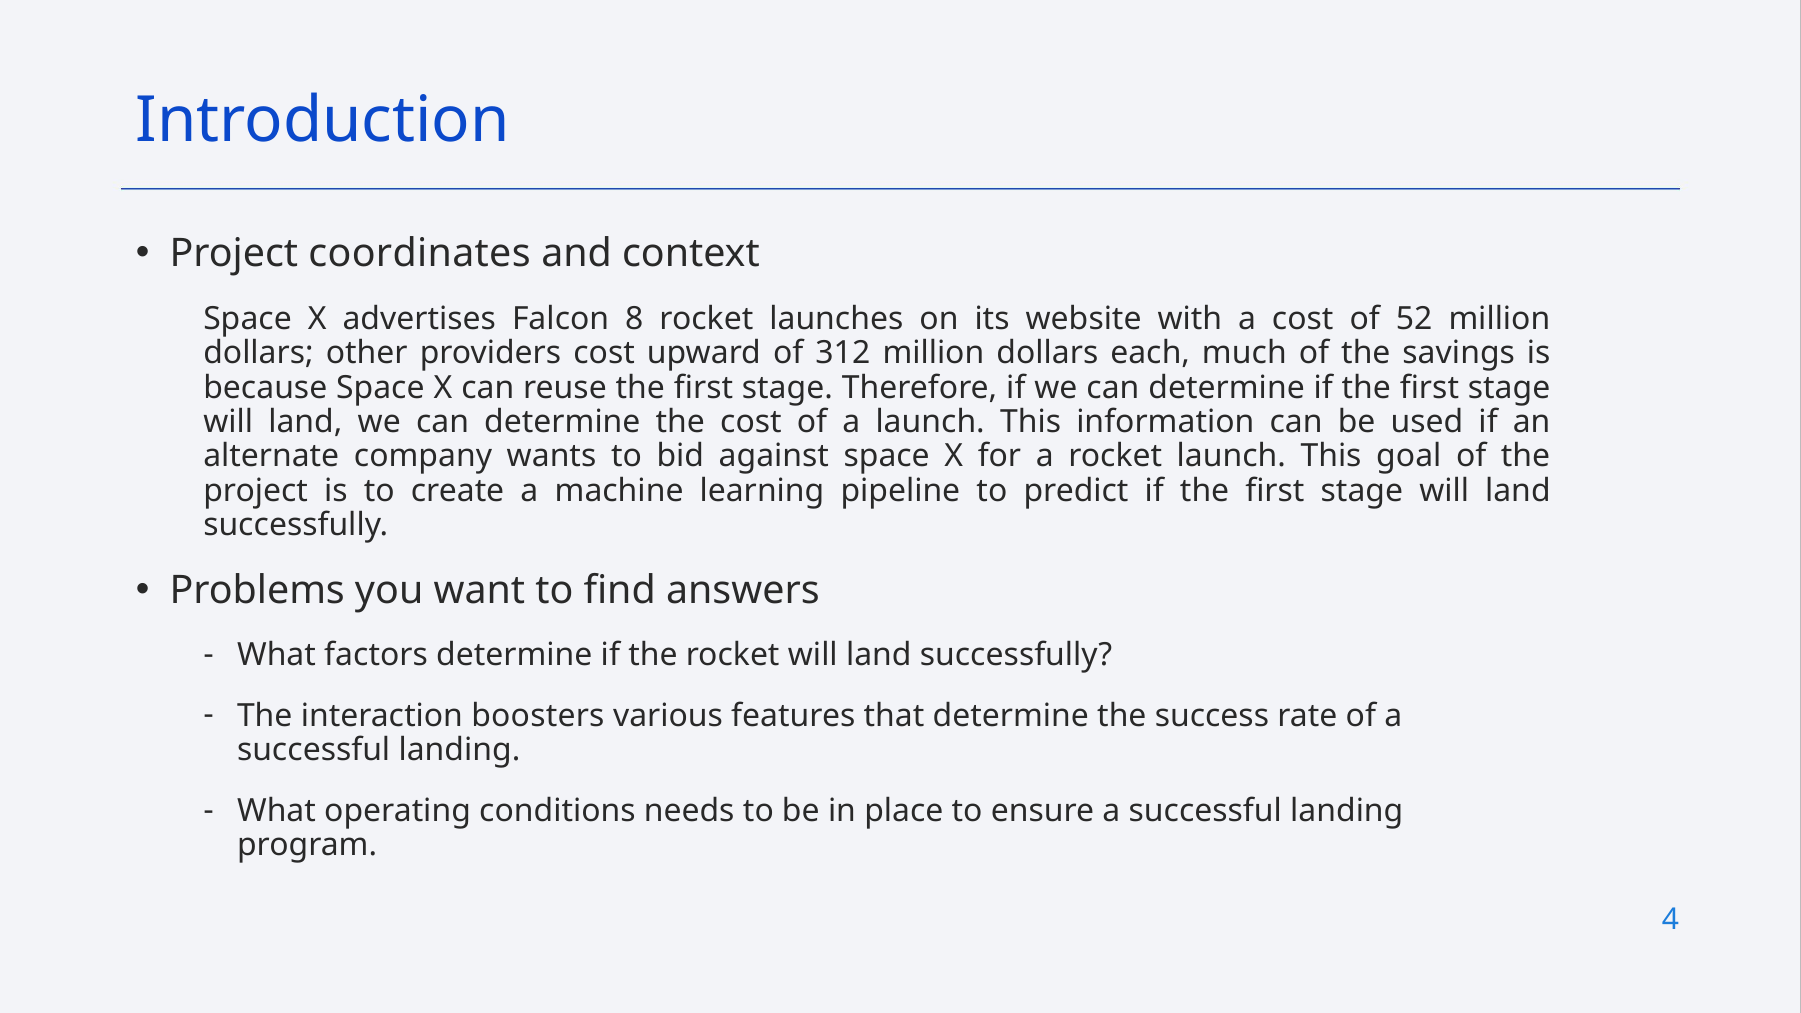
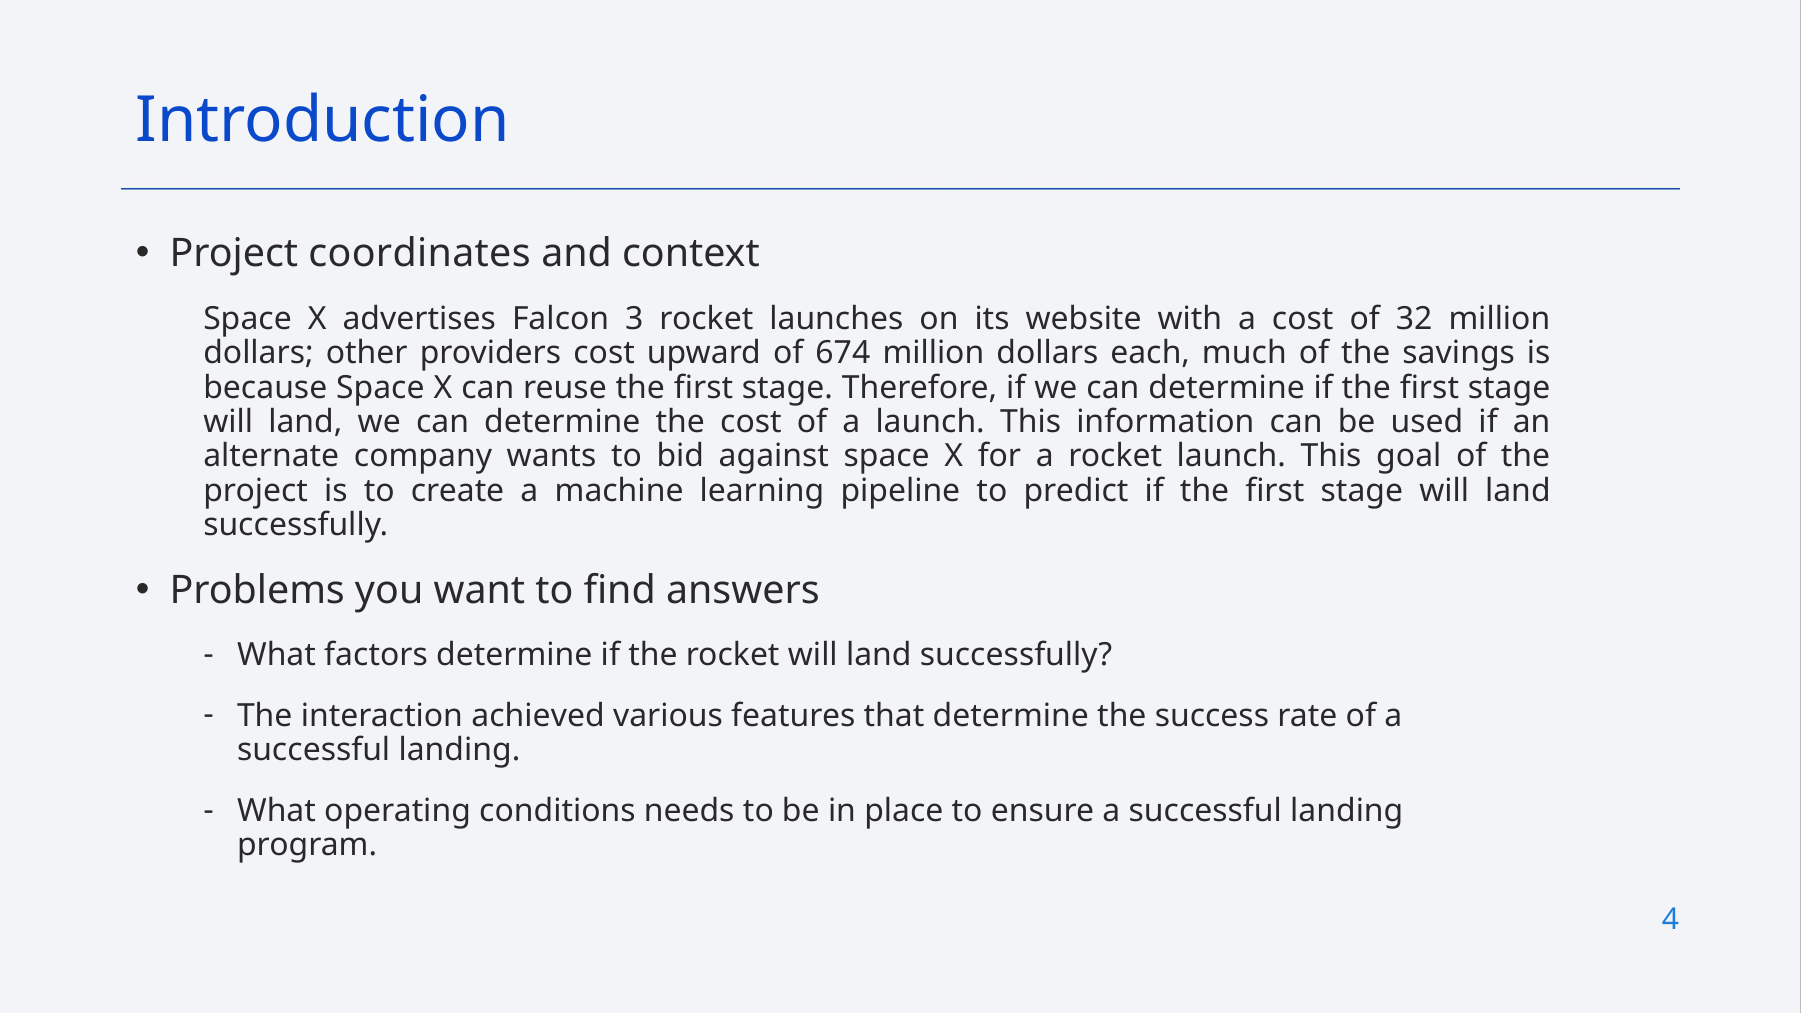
8: 8 -> 3 (634, 319)
52: 52 -> 32 (1414, 319)
312: 312 -> 674 (843, 353)
boosters: boosters -> achieved (538, 716)
